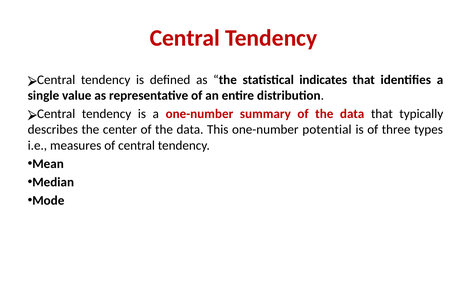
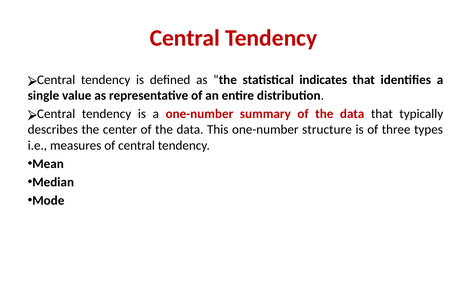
potential: potential -> structure (327, 129)
